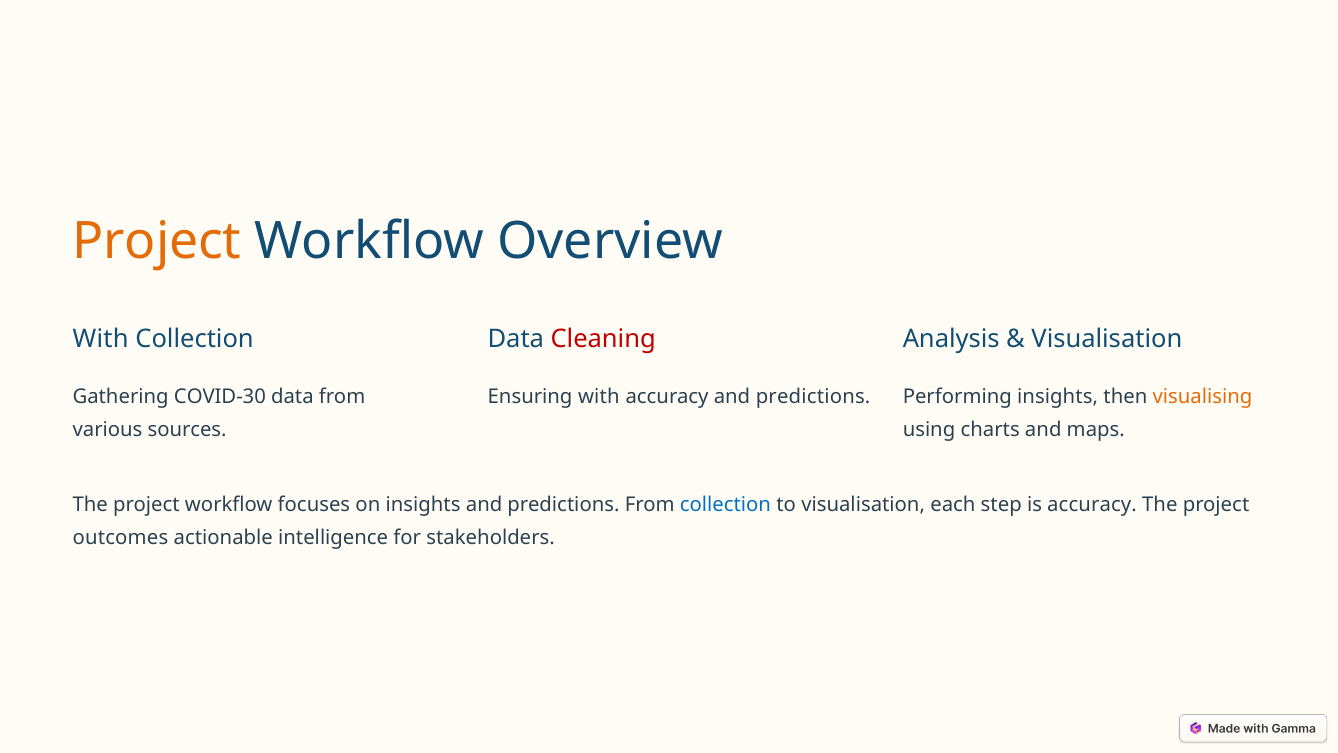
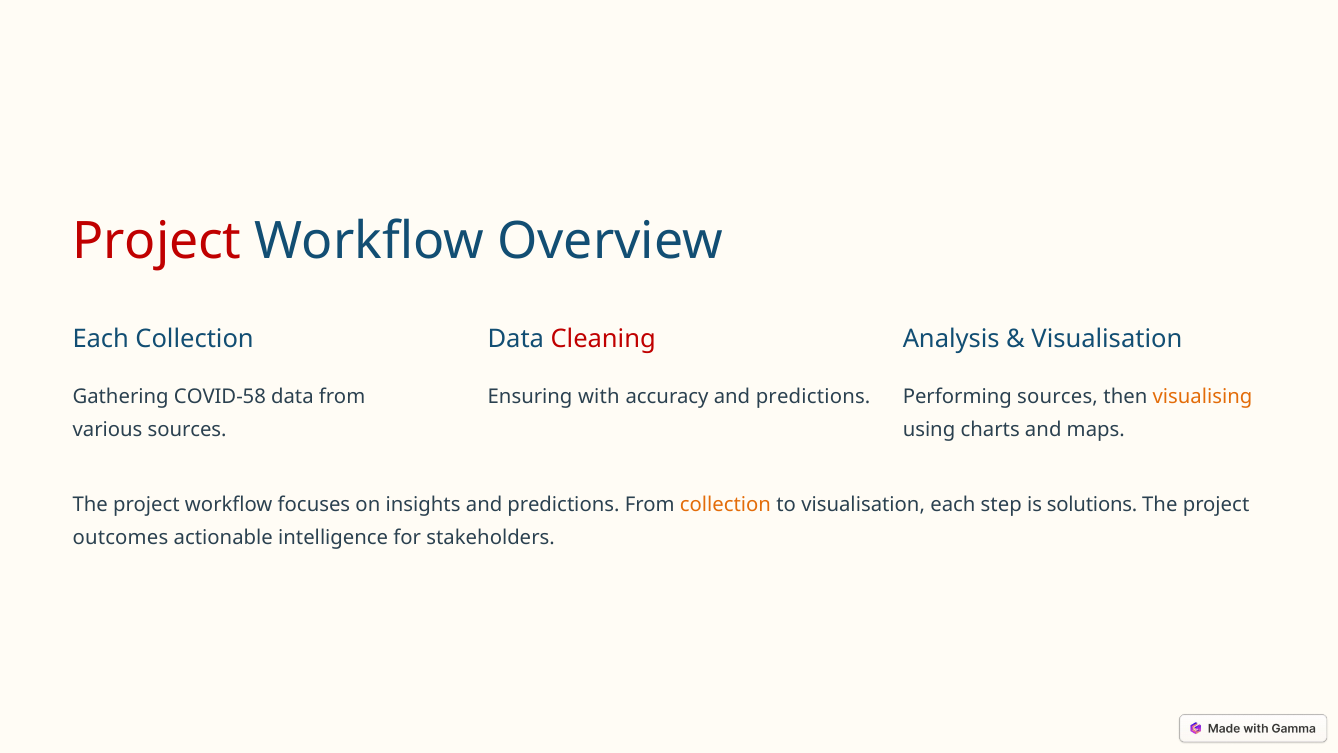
Project colour: orange -> red (157, 241)
With: With -> Each (101, 339)
COVID-30: COVID-30 -> COVID-58 (220, 396)
Performing insights: insights -> sources (1057, 396)
collection colour: blue -> orange (725, 505)
is accuracy: accuracy -> solutions (1092, 505)
